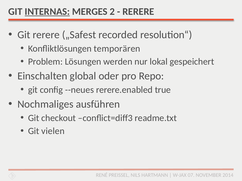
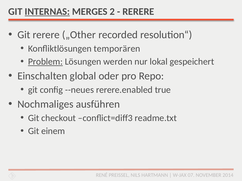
„Safest: „Safest -> „Other (79, 35)
Problem underline: none -> present (45, 62)
vielen: vielen -> einem (53, 131)
